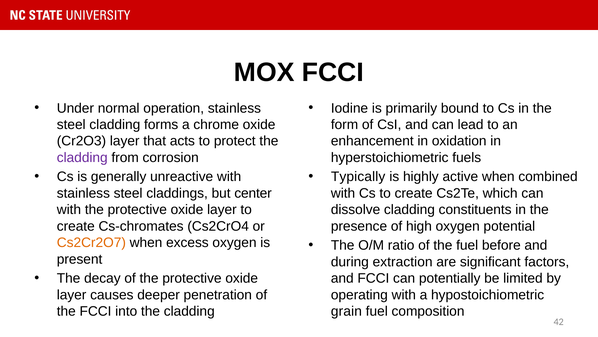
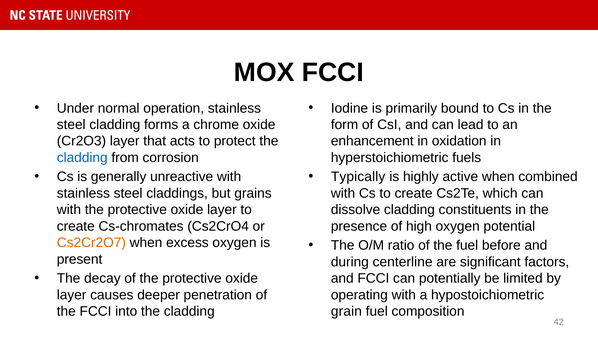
cladding colour: purple -> blue (82, 157)
center: center -> grains (253, 193)
extraction: extraction -> centerline (403, 261)
